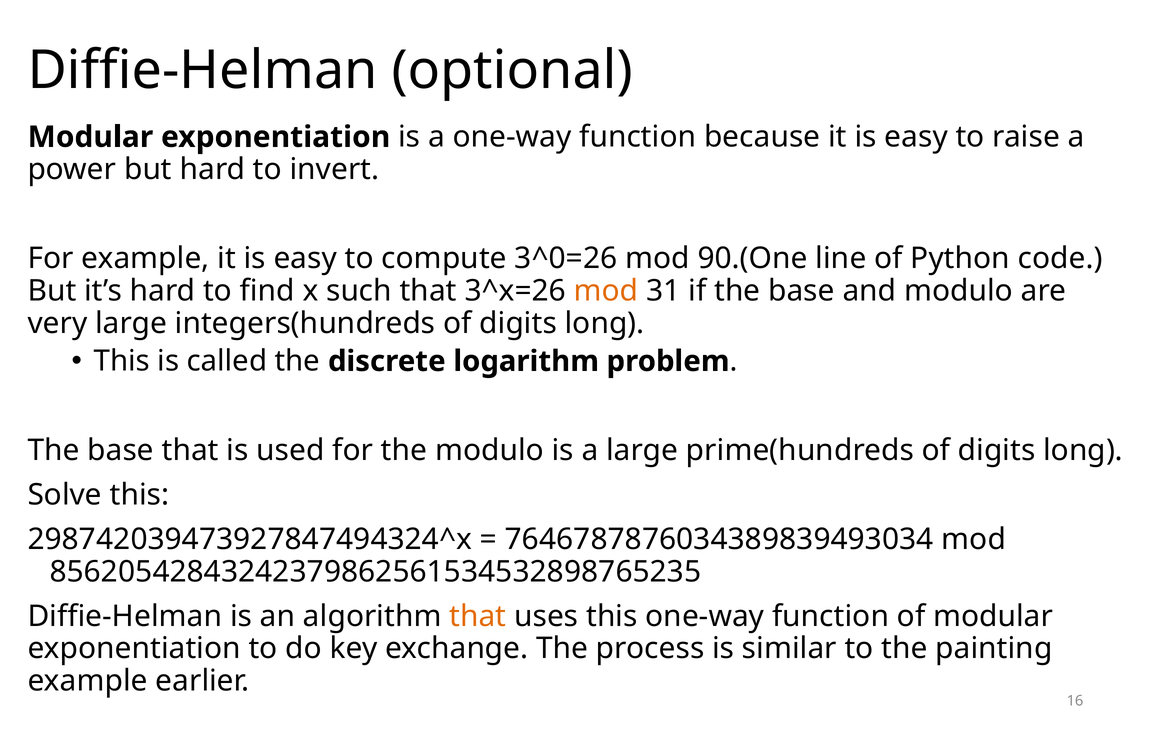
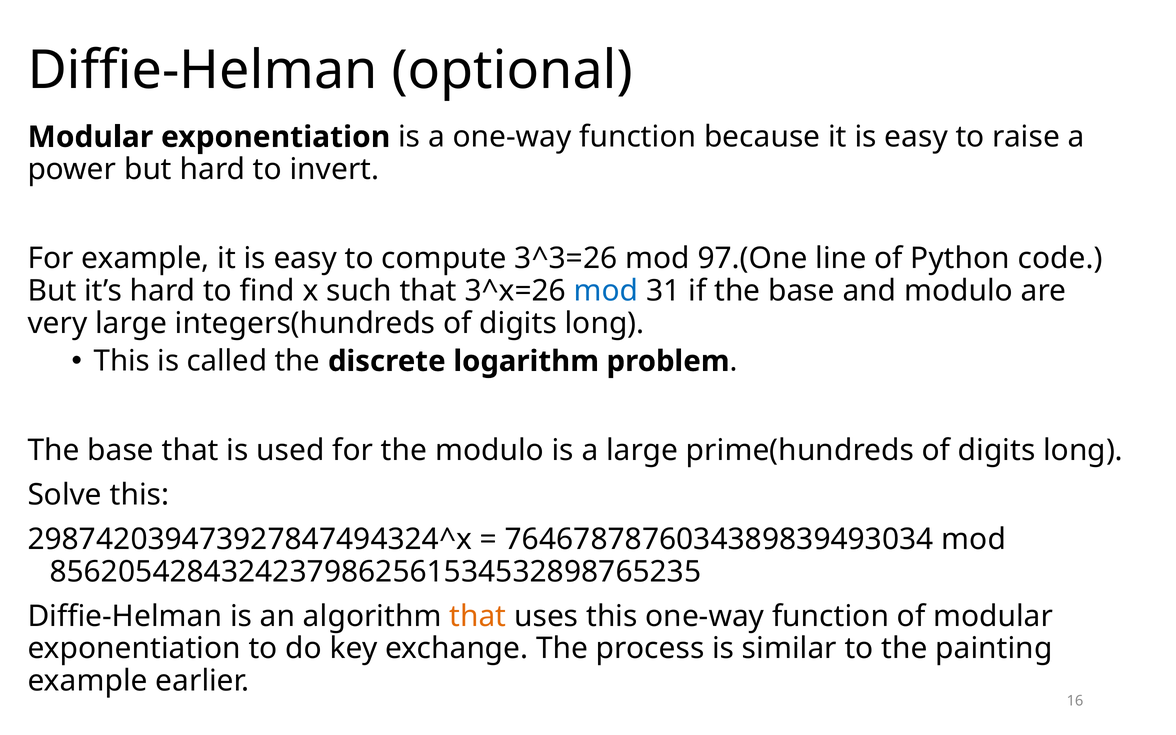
3^0=26: 3^0=26 -> 3^3=26 (566, 259)
90.(One: 90.(One -> 97.(One (753, 259)
mod colour: orange -> blue (606, 291)
